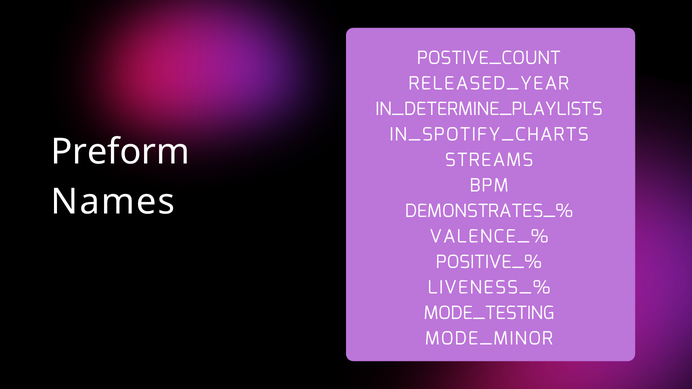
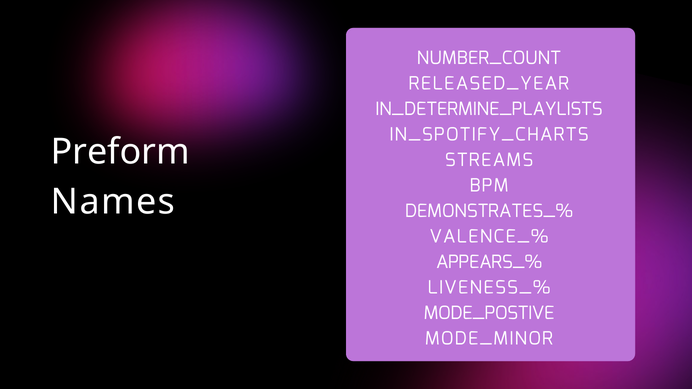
POSTIVE_COUNT: POSTIVE_COUNT -> NUMBER_COUNT (489, 58)
POSITIVE_%: POSITIVE_% -> APPEARS_% (489, 262)
MODE_TESTING: MODE_TESTING -> MODE_POSTIVE (489, 314)
